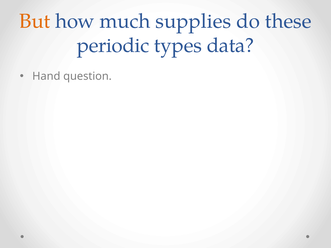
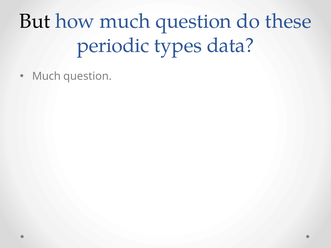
But colour: orange -> black (35, 21)
how much supplies: supplies -> question (193, 21)
Hand: Hand -> Much (46, 76)
